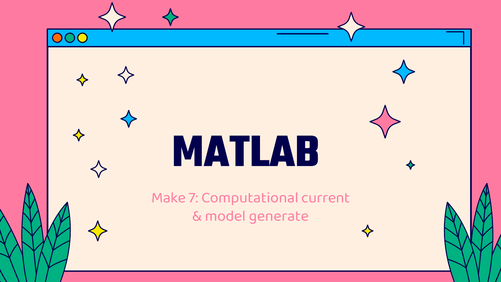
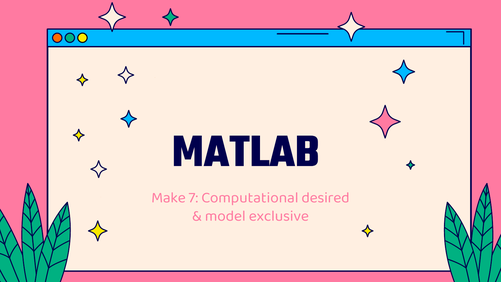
current: current -> desired (326, 197)
generate: generate -> exclusive (279, 216)
